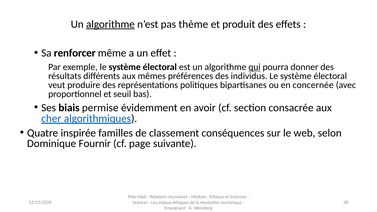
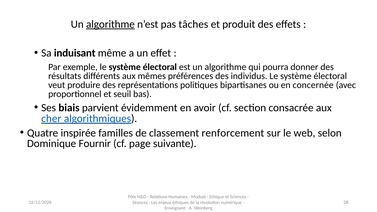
thème: thème -> tâches (193, 24)
renforcer: renforcer -> induisant (75, 53)
qui underline: present -> none (254, 67)
permise: permise -> parvient (100, 108)
conséquences: conséquences -> renforcement (233, 133)
